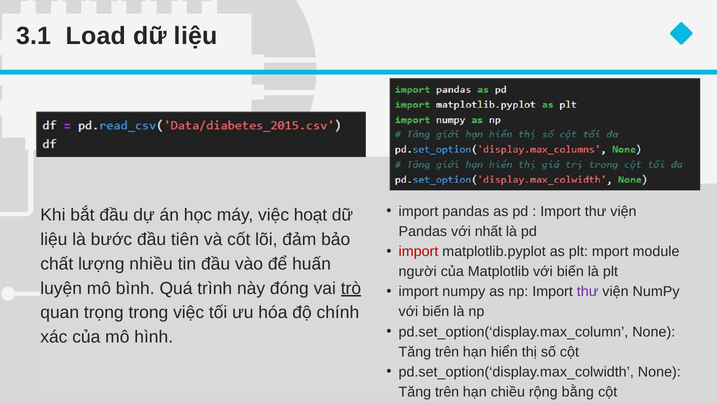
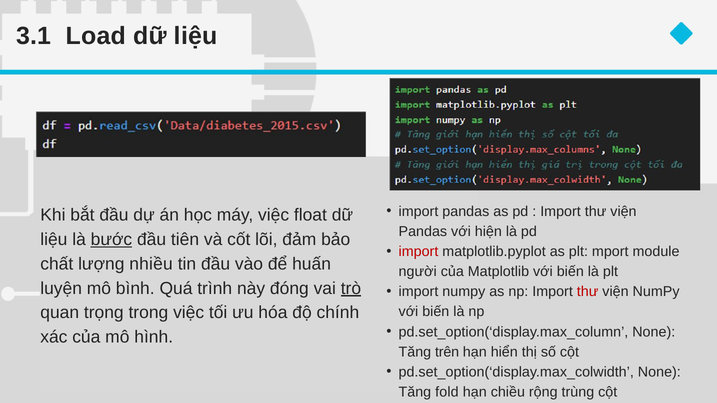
hoạt: hoạt -> float (310, 215)
nhất: nhất -> hiện (488, 232)
bước underline: none -> present (111, 240)
thư colour: purple -> red (588, 292)
trên: trên -> fold (447, 392)
bằng: bằng -> trùng (578, 392)
